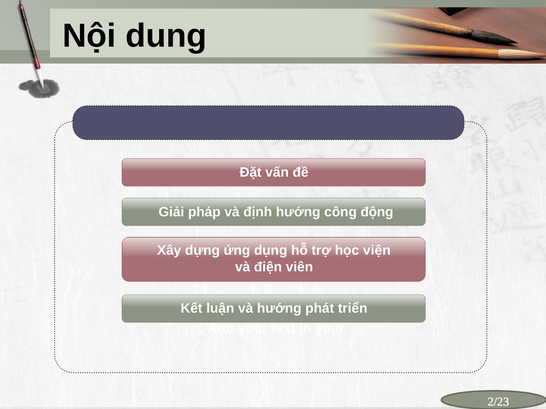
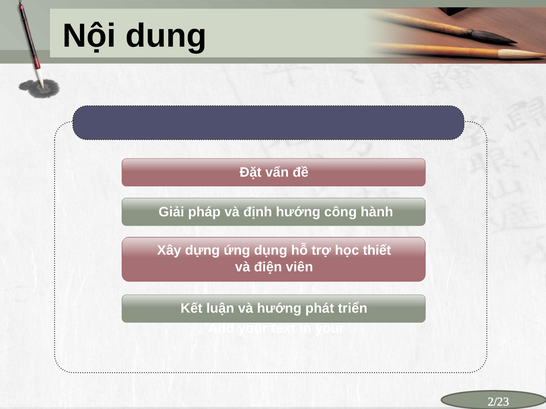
động: động -> hành (377, 212)
viện: viện -> thiết (377, 251)
